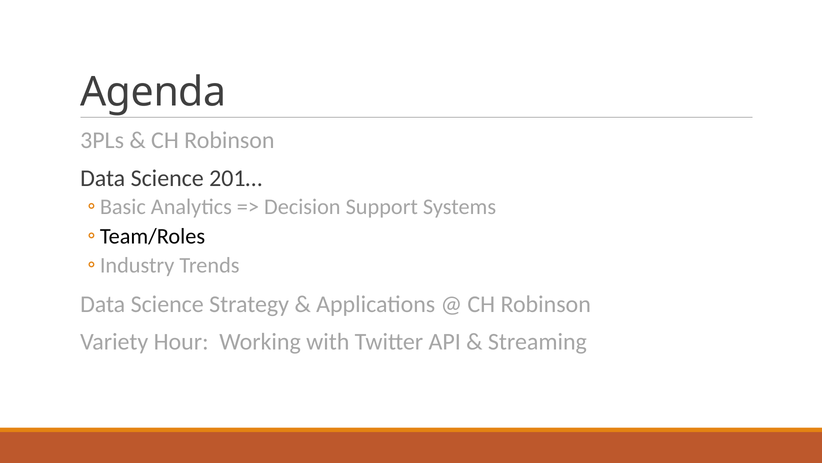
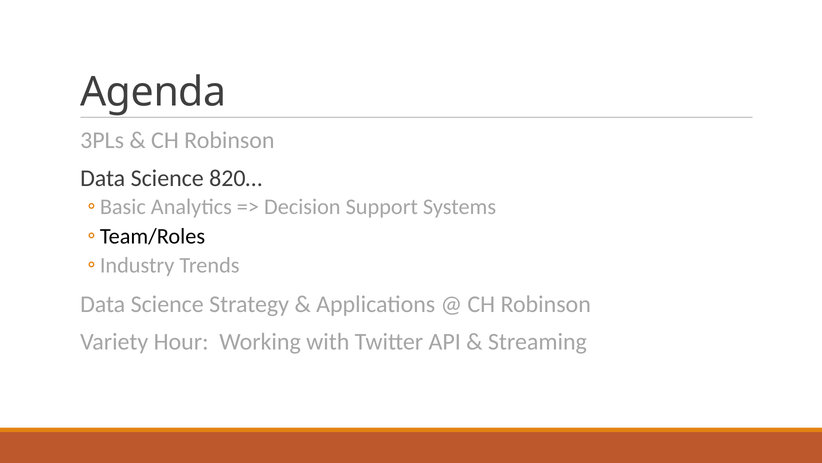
201…: 201… -> 820… (236, 178)
